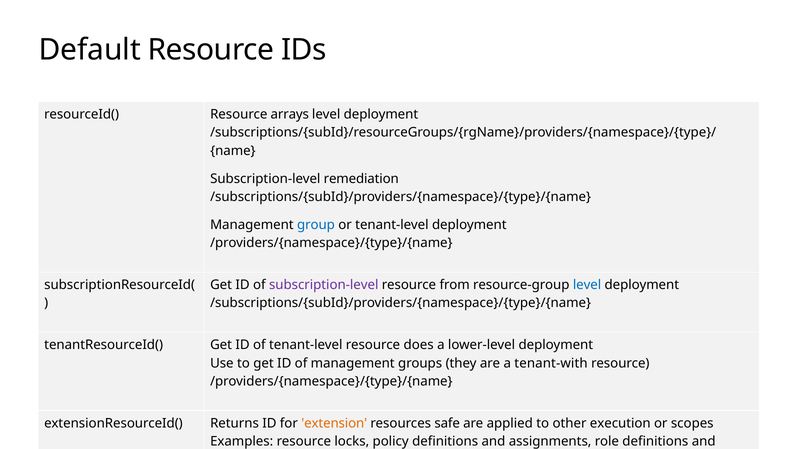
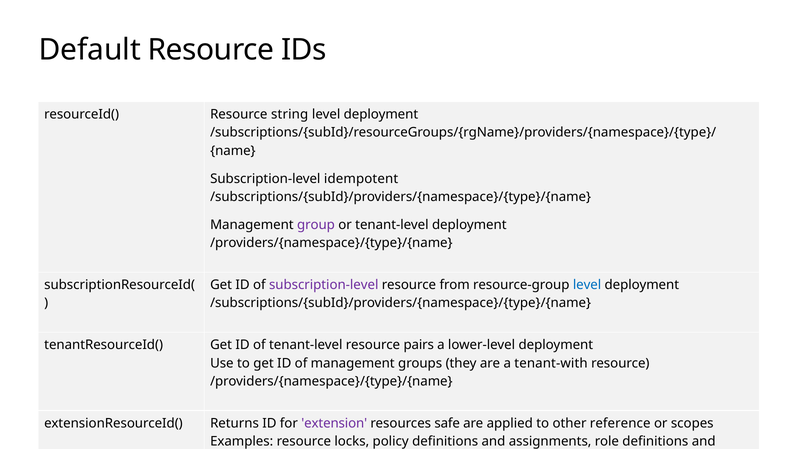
arrays: arrays -> string (290, 114)
remediation: remediation -> idempotent (361, 179)
group colour: blue -> purple (316, 225)
does: does -> pairs (419, 345)
extension colour: orange -> purple (334, 423)
execution: execution -> reference (620, 423)
